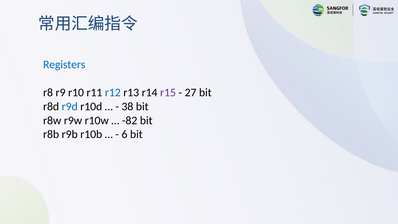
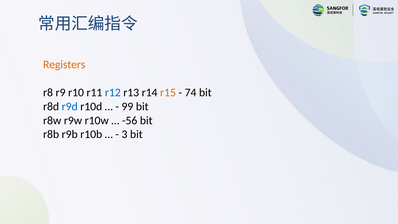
Registers colour: blue -> orange (64, 65)
r15 colour: purple -> orange (168, 92)
27: 27 -> 74 (191, 92)
38: 38 -> 99 (127, 106)
-82: -82 -> -56 (130, 120)
6: 6 -> 3 (124, 134)
